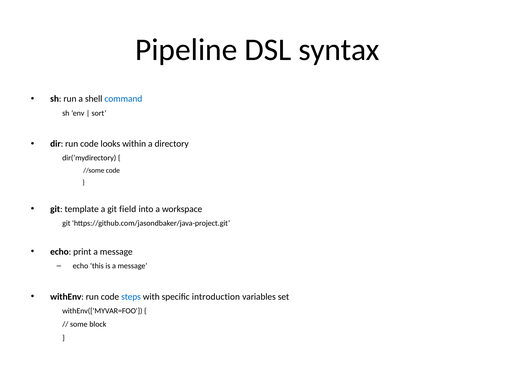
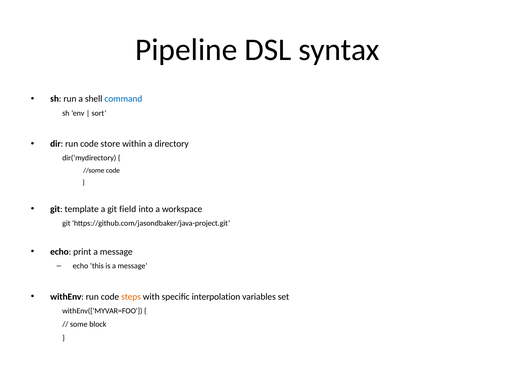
looks: looks -> store (110, 144)
steps colour: blue -> orange (131, 297)
introduction: introduction -> interpolation (216, 297)
